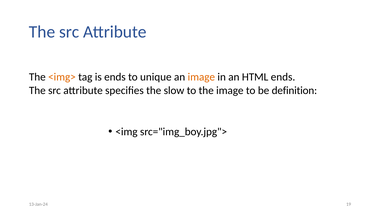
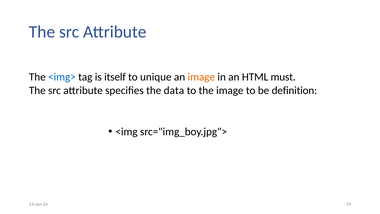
<img> colour: orange -> blue (62, 77)
is ends: ends -> itself (115, 77)
HTML ends: ends -> must (283, 77)
slow: slow -> data (174, 90)
